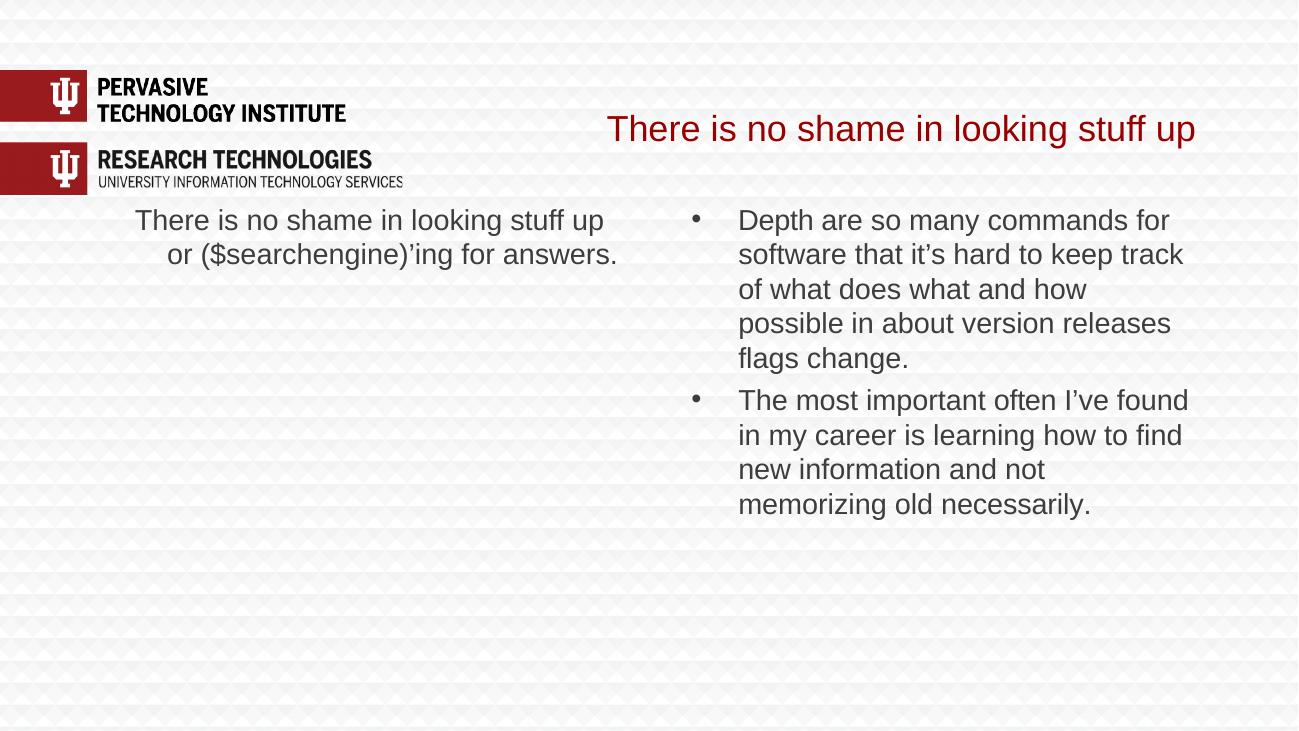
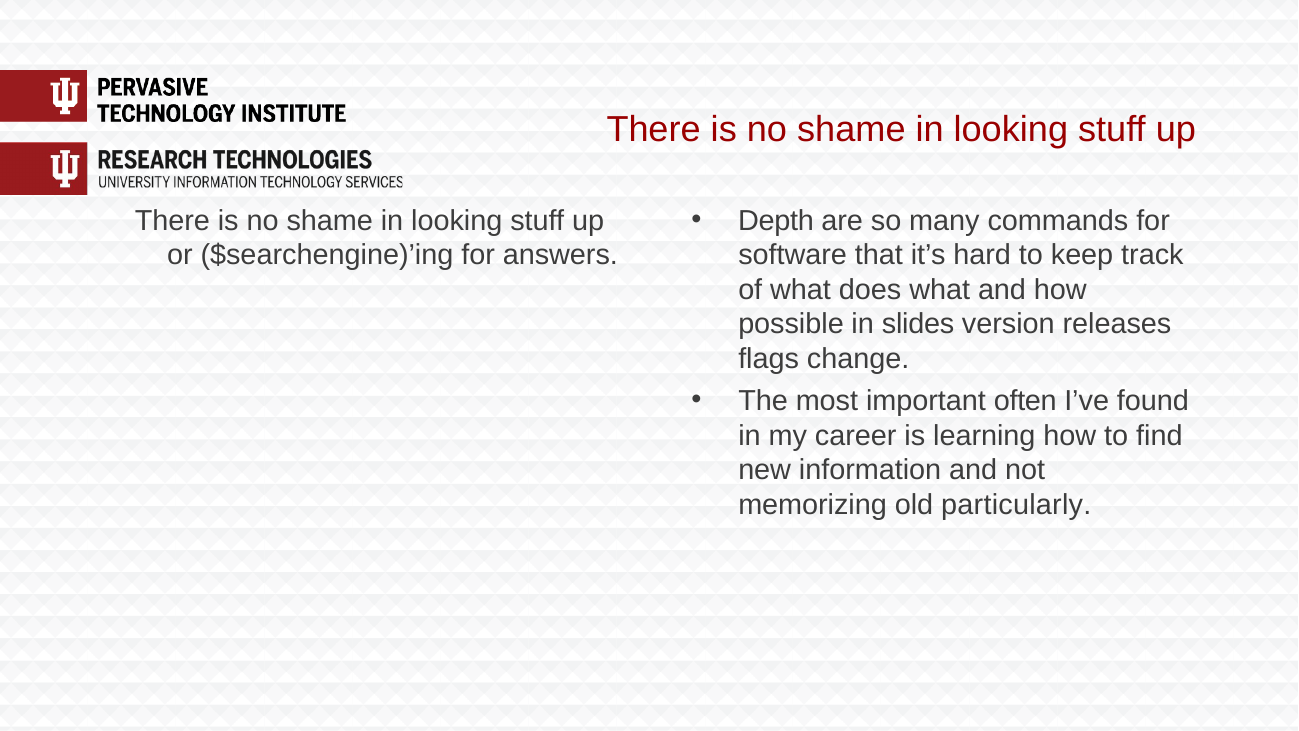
about: about -> slides (918, 324)
necessarily: necessarily -> particularly (1016, 505)
